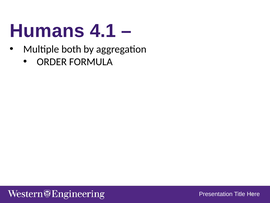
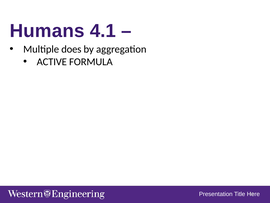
both: both -> does (71, 49)
ORDER: ORDER -> ACTIVE (52, 62)
